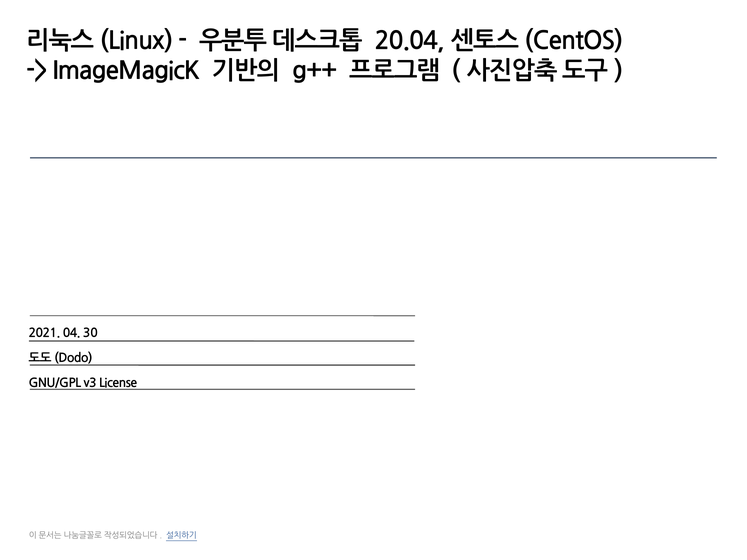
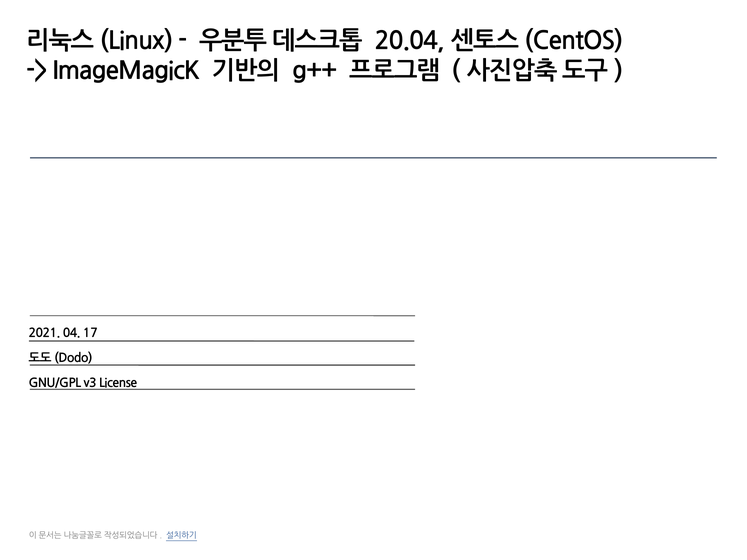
30: 30 -> 17 (90, 334)
